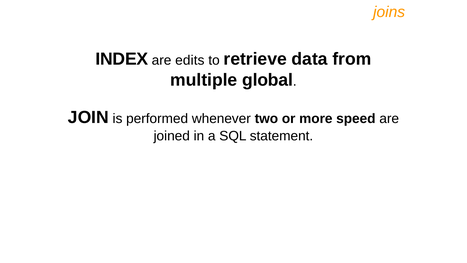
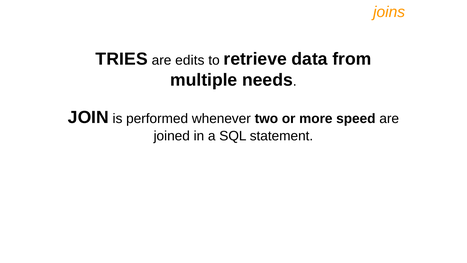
INDEX: INDEX -> TRIES (122, 59)
global: global -> needs (268, 80)
